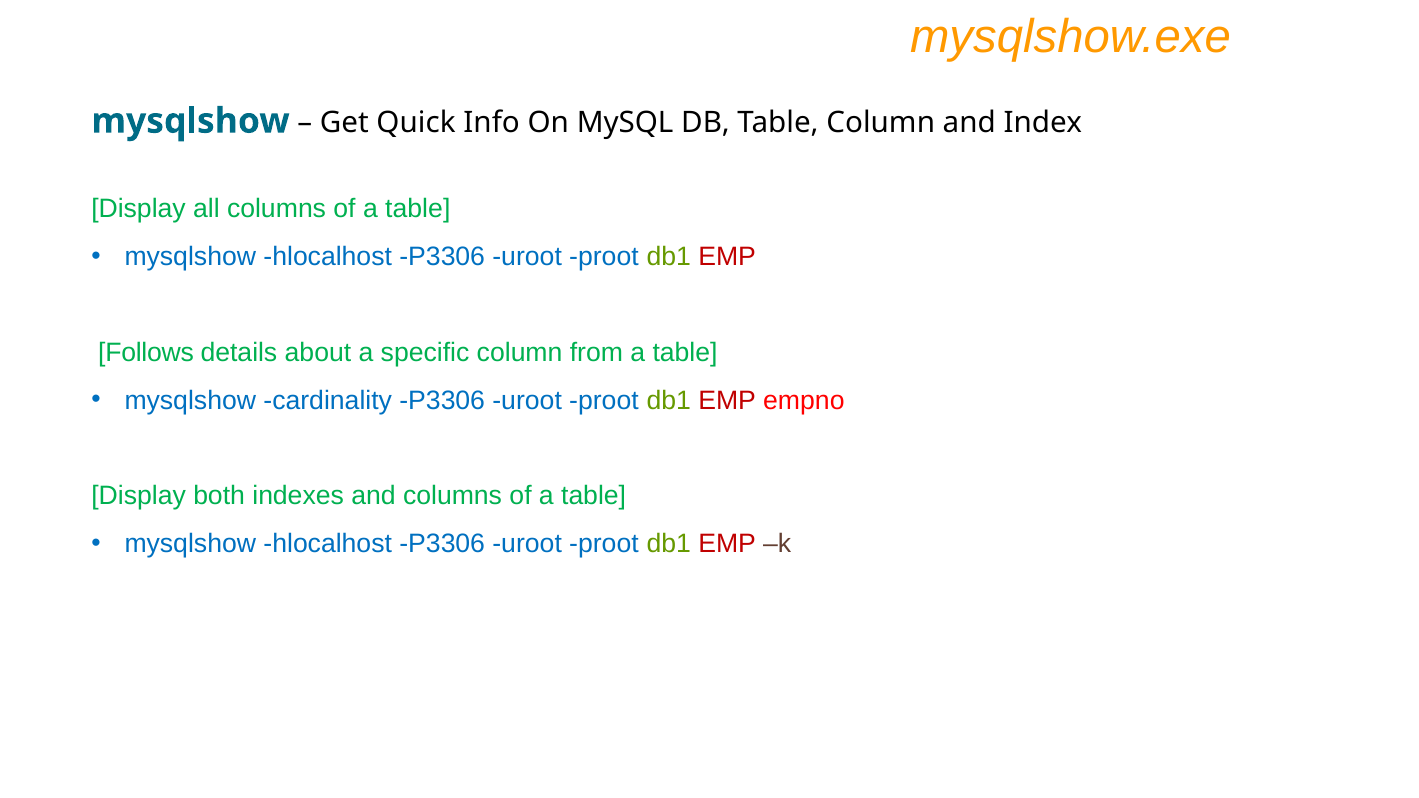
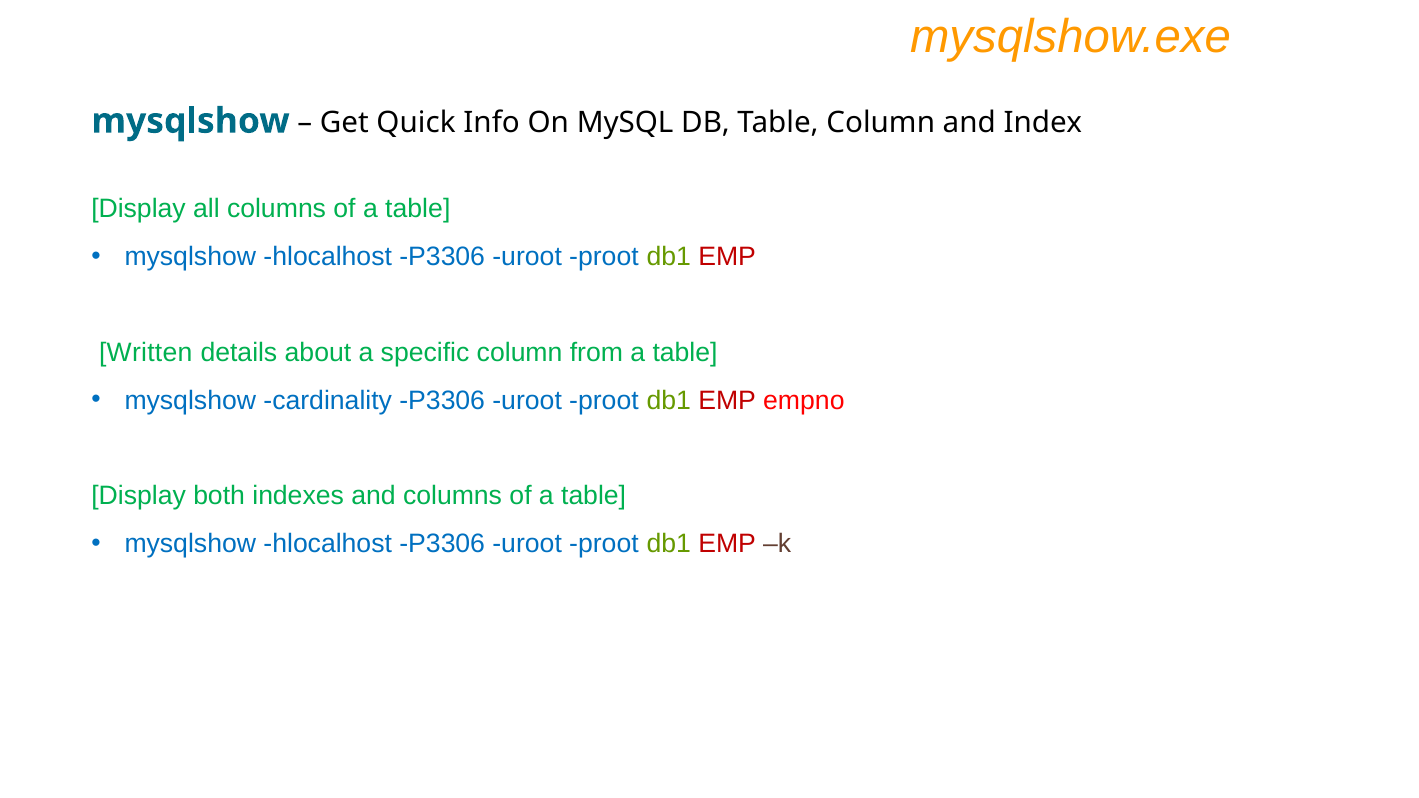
Follows: Follows -> Written (146, 353)
